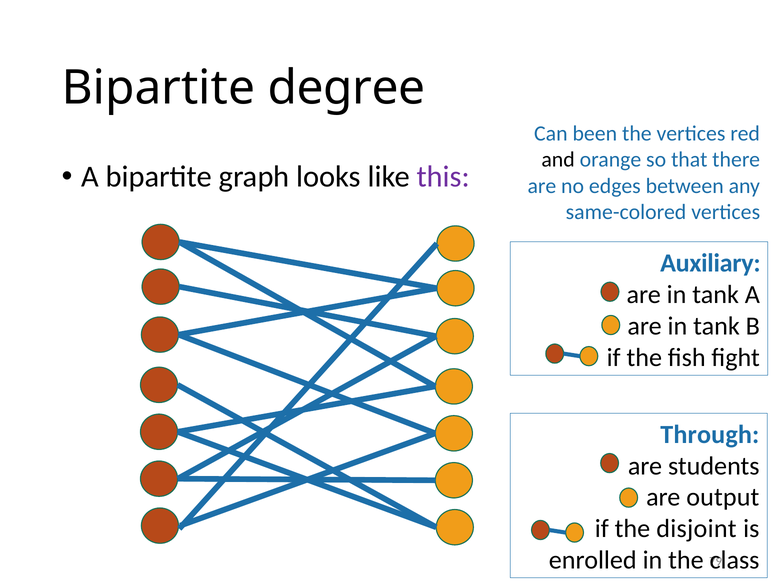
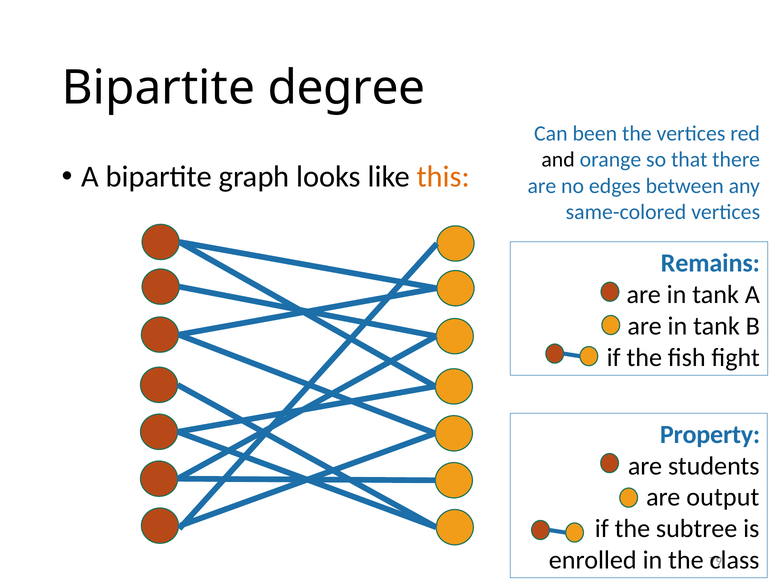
this colour: purple -> orange (443, 177)
Auxiliary: Auxiliary -> Remains (710, 263)
Through: Through -> Property (710, 435)
disjoint: disjoint -> subtree (697, 529)
